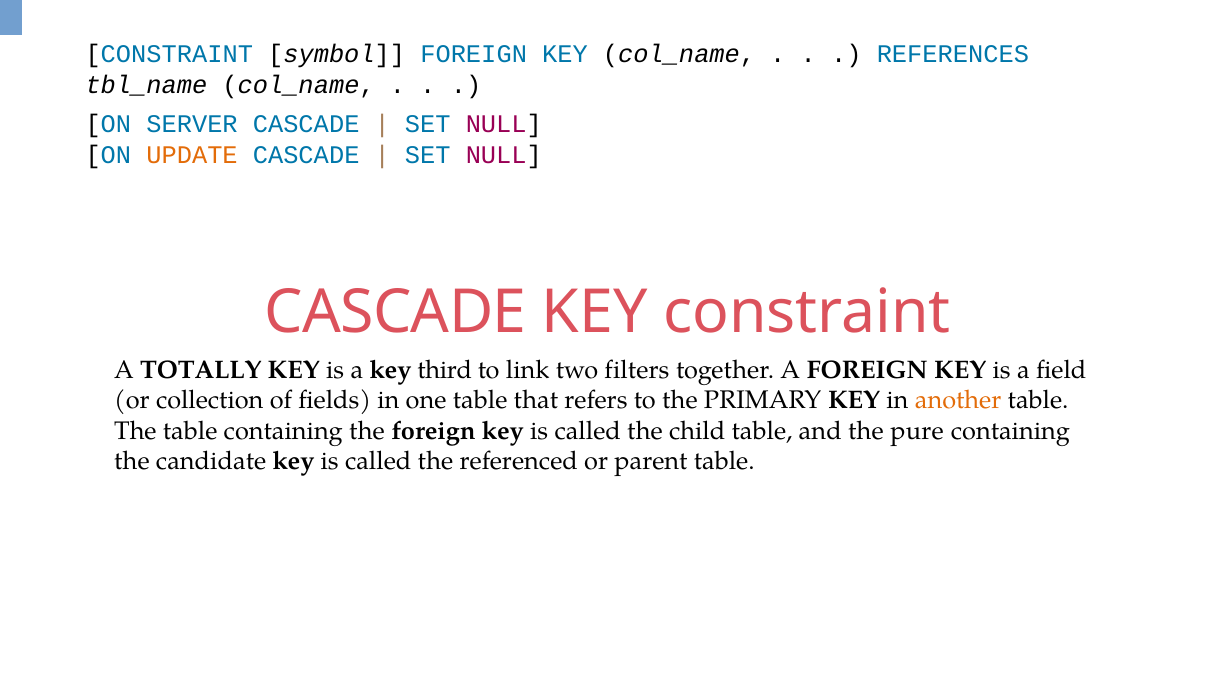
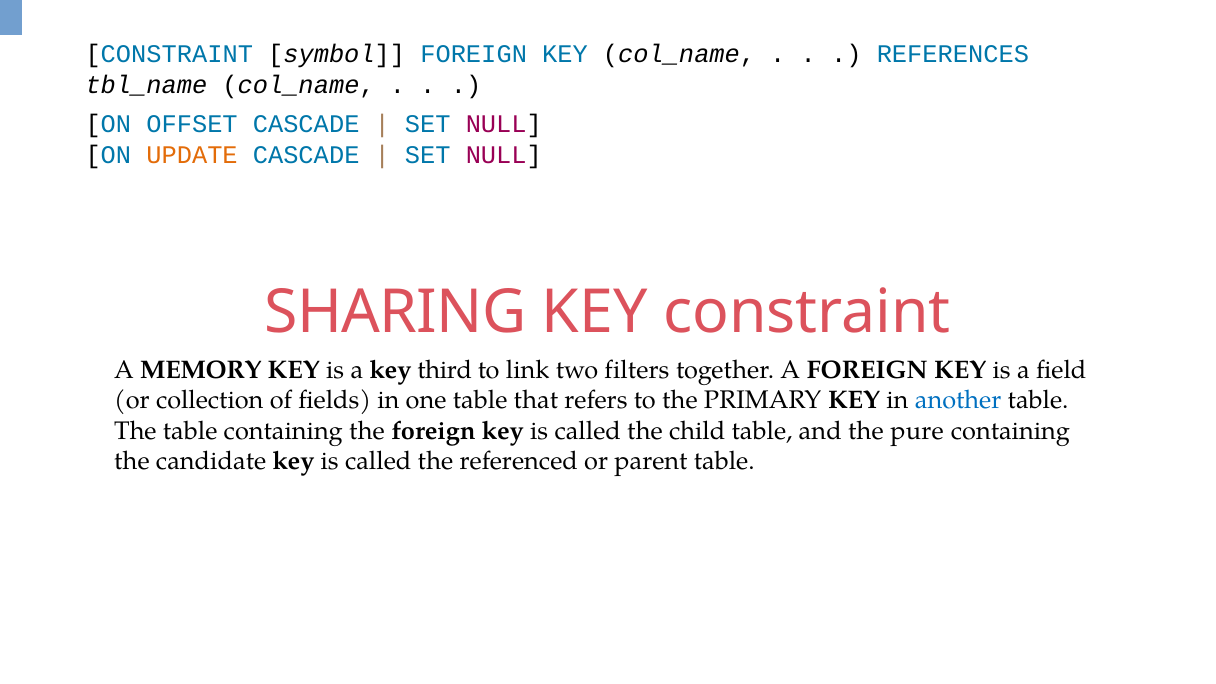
SERVER: SERVER -> OFFSET (192, 125)
CASCADE: CASCADE -> SHARING (396, 312)
TOTALLY: TOTALLY -> MEMORY (201, 370)
another colour: orange -> blue (958, 400)
